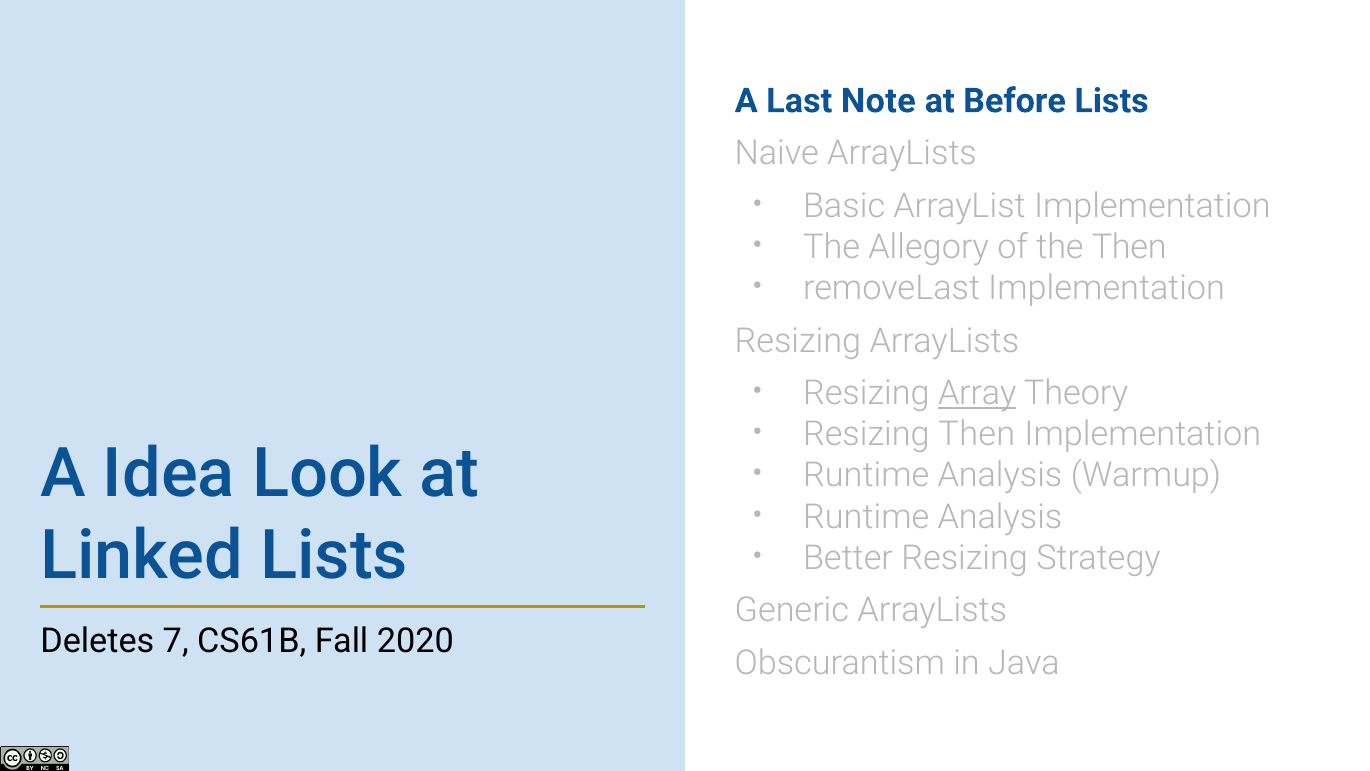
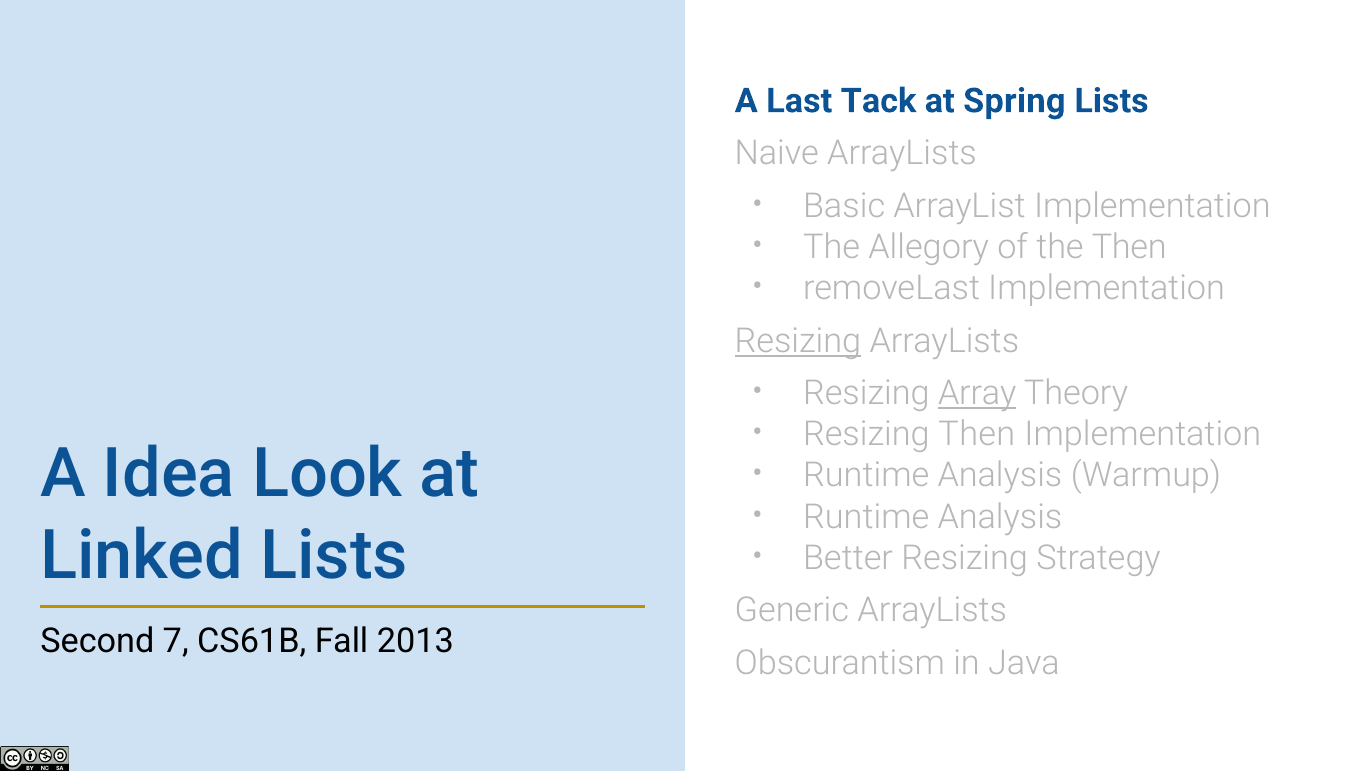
Note: Note -> Tack (879, 101)
Before: Before -> Spring (1014, 101)
Resizing underline: none -> present (798, 341)
Deletes: Deletes -> Second (97, 641)
2020: 2020 -> 2013 (415, 641)
